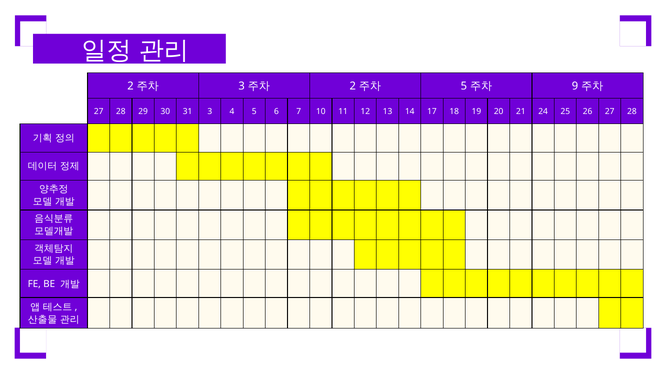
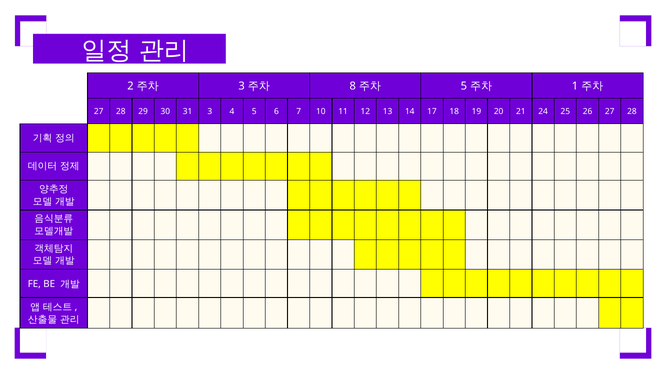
2: 2 -> 8 (353, 86)
9: 9 -> 1 (575, 86)
